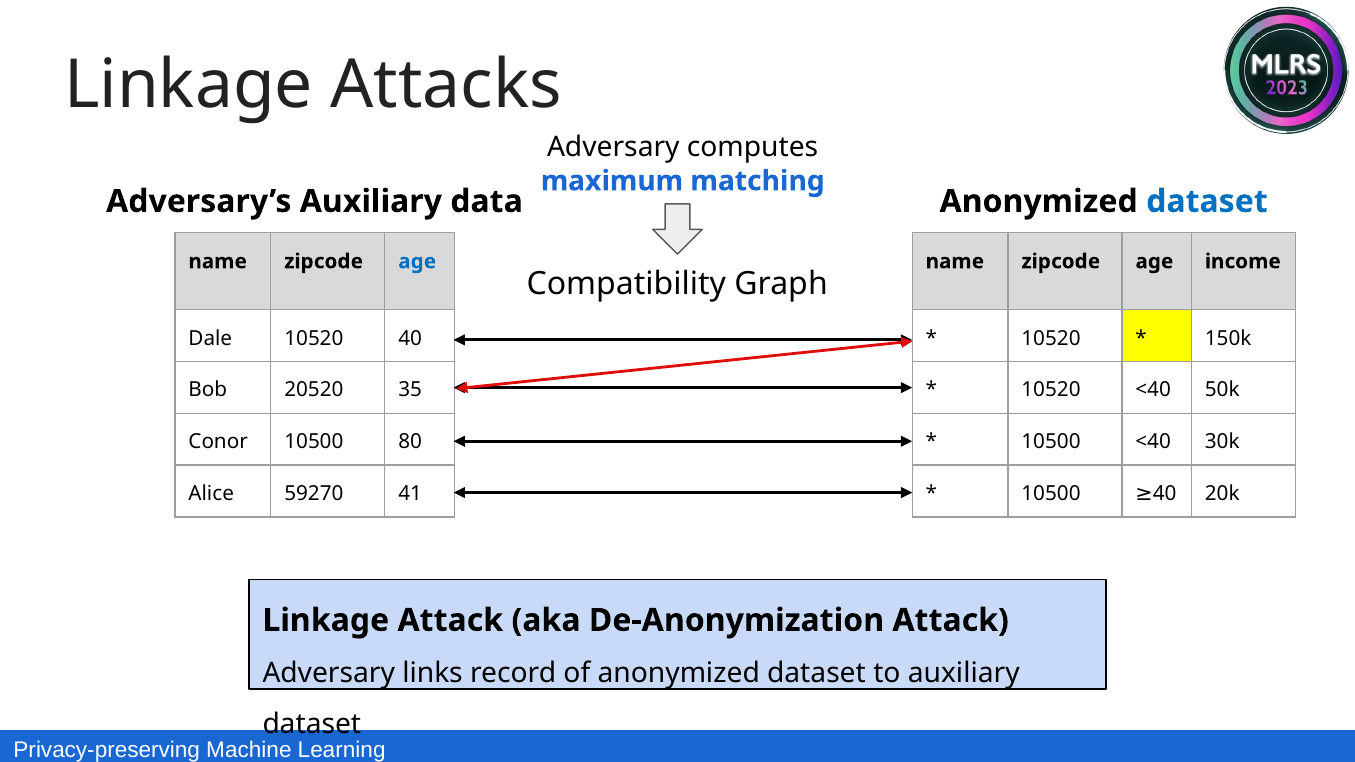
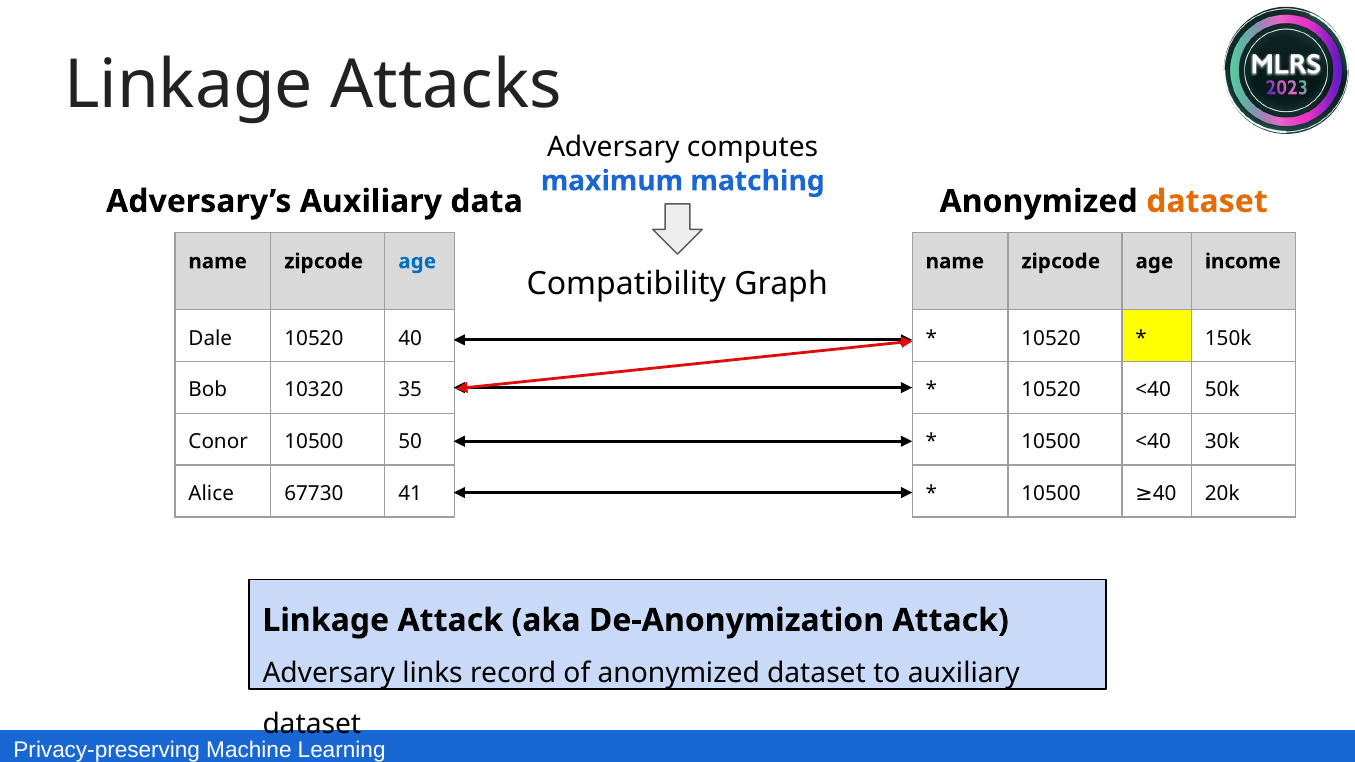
dataset colour: blue -> orange (1207, 201)
20520: 20520 -> 10320 (314, 390)
80: 80 -> 50 (410, 442)
59270: 59270 -> 67730 (314, 494)
